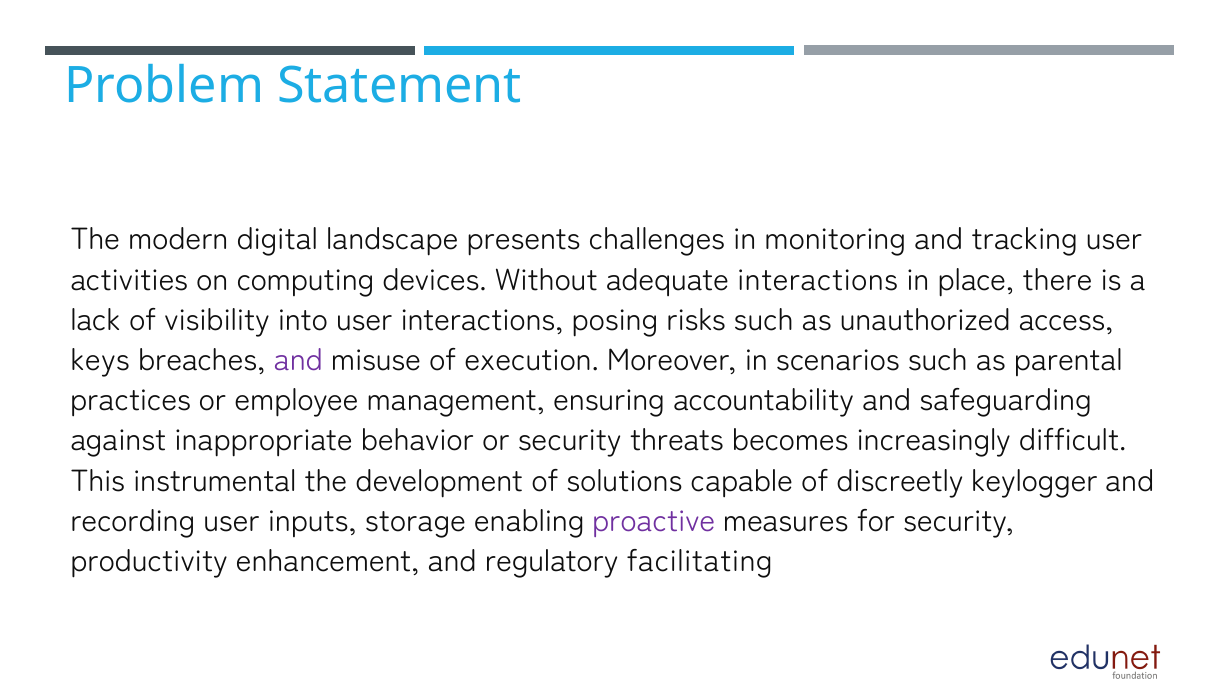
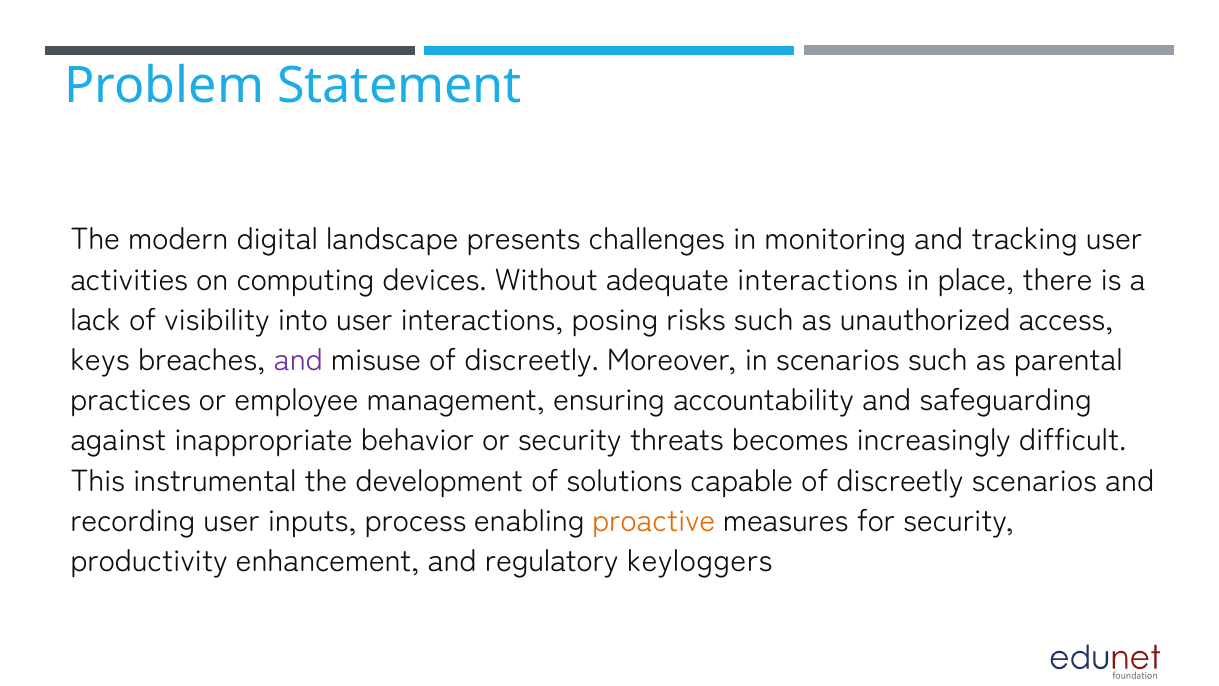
misuse of execution: execution -> discreetly (532, 360)
discreetly keylogger: keylogger -> scenarios (1034, 481)
storage: storage -> process (416, 521)
proactive colour: purple -> orange (654, 521)
facilitating: facilitating -> keyloggers (700, 561)
